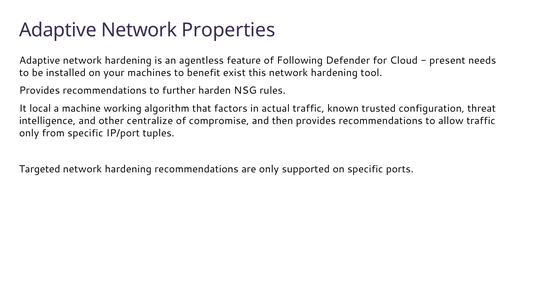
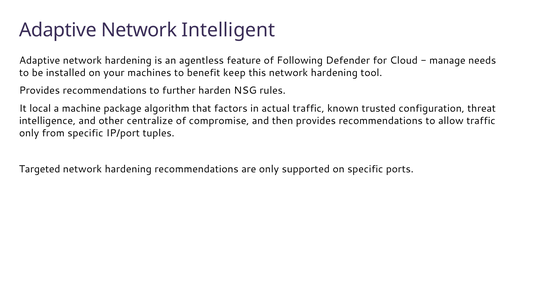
Properties: Properties -> Intelligent (228, 30)
present: present -> manage (447, 60)
exist: exist -> keep (234, 73)
working: working -> package (123, 109)
